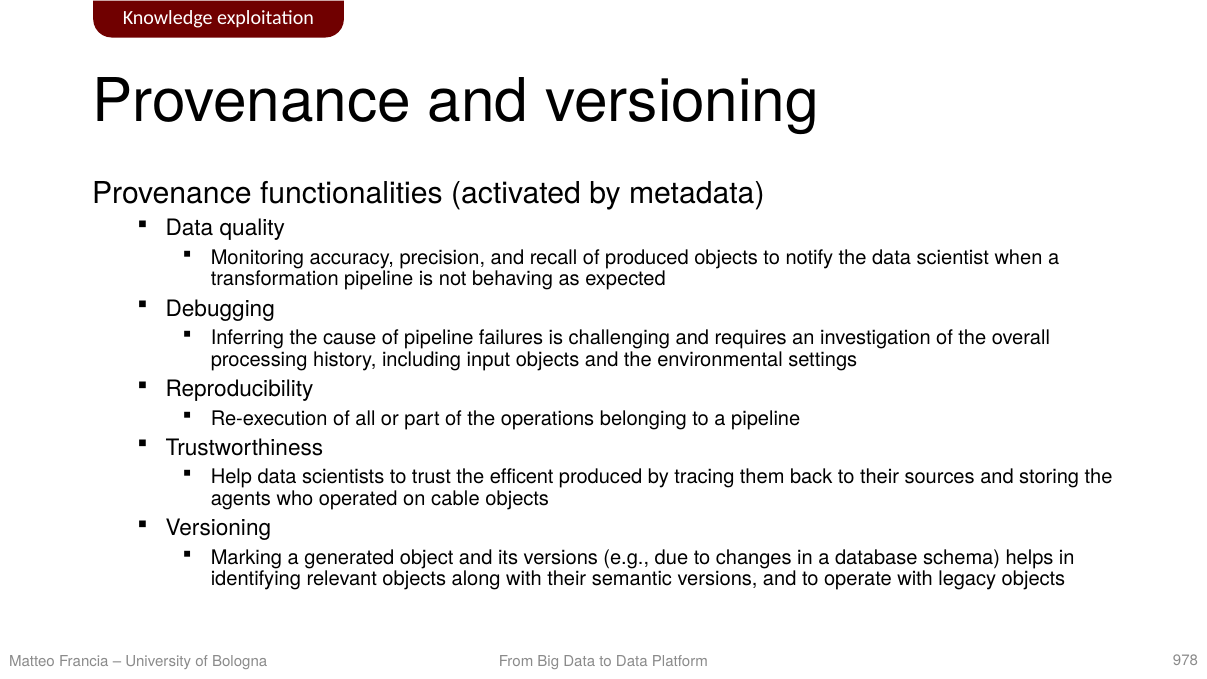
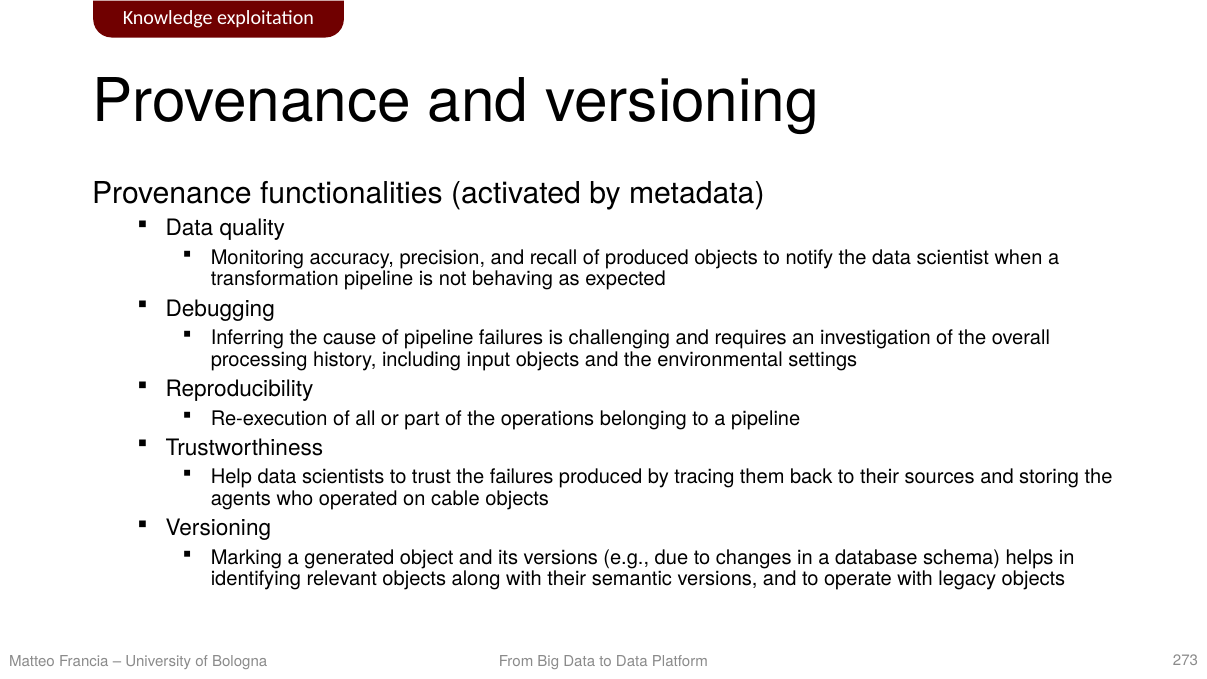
the efficent: efficent -> failures (522, 477)
978: 978 -> 273 (1185, 660)
